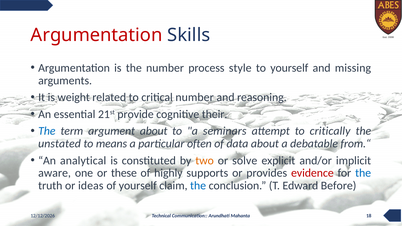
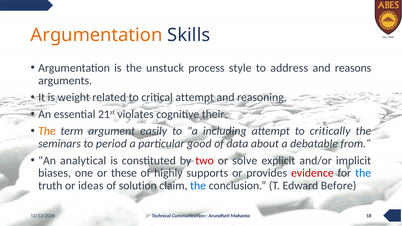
Argumentation colour: red -> orange (97, 35)
the number: number -> unstuck (165, 68)
to yourself: yourself -> address (289, 68)
missing: missing -> reasons (353, 68)
critical number: number -> attempt (195, 97)
provide: provide -> violates (136, 114)
The colour: blue -> orange (47, 131)
argument about: about -> easily (154, 131)
seminars: seminars -> including (225, 131)
unstated: unstated -> seminars (60, 144)
means: means -> period (111, 144)
often: often -> good (199, 144)
two colour: orange -> red (205, 161)
aware: aware -> biases (55, 173)
of yourself: yourself -> solution (138, 186)
